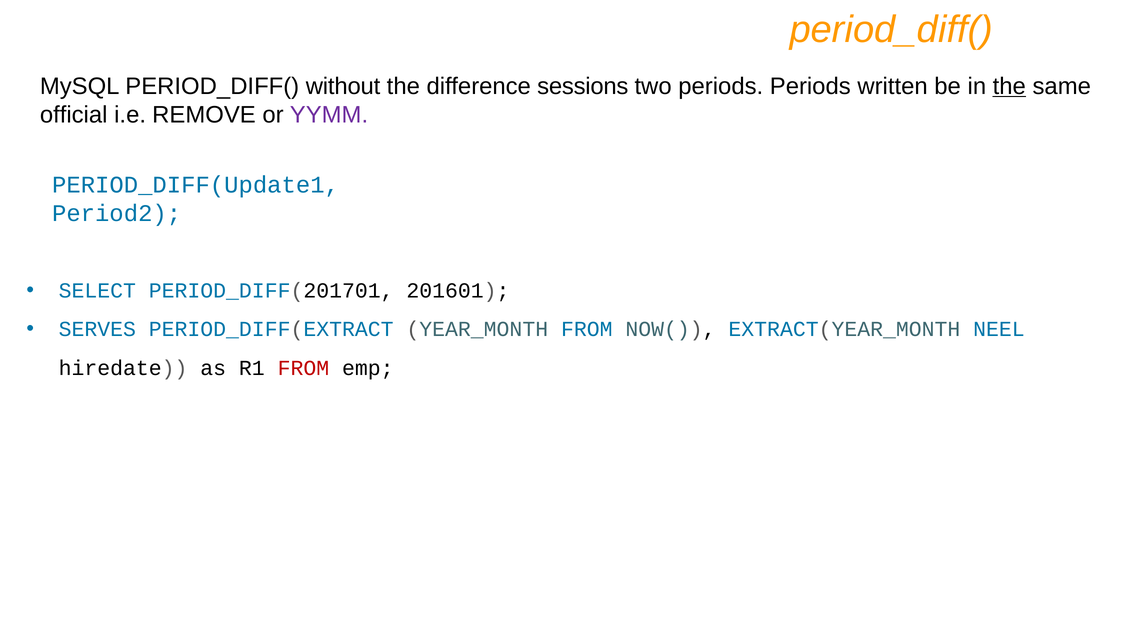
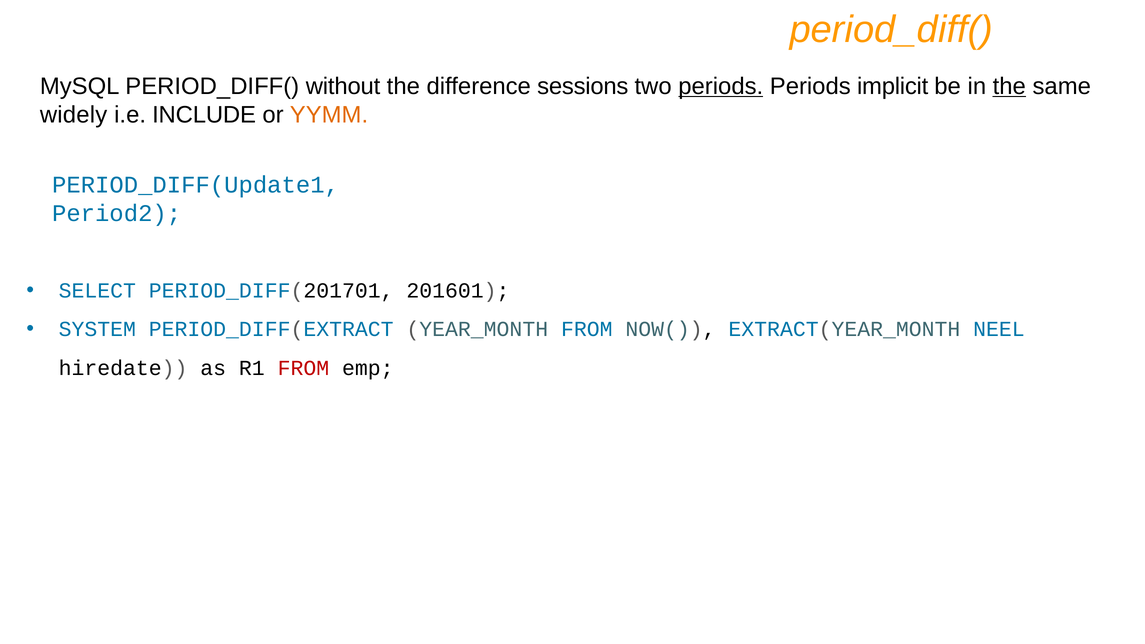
periods underline: none -> present (721, 86)
written: written -> implicit (893, 86)
official: official -> widely (74, 115)
REMOVE: REMOVE -> INCLUDE (204, 115)
YYMM colour: purple -> orange (329, 115)
SERVES: SERVES -> SYSTEM (97, 329)
